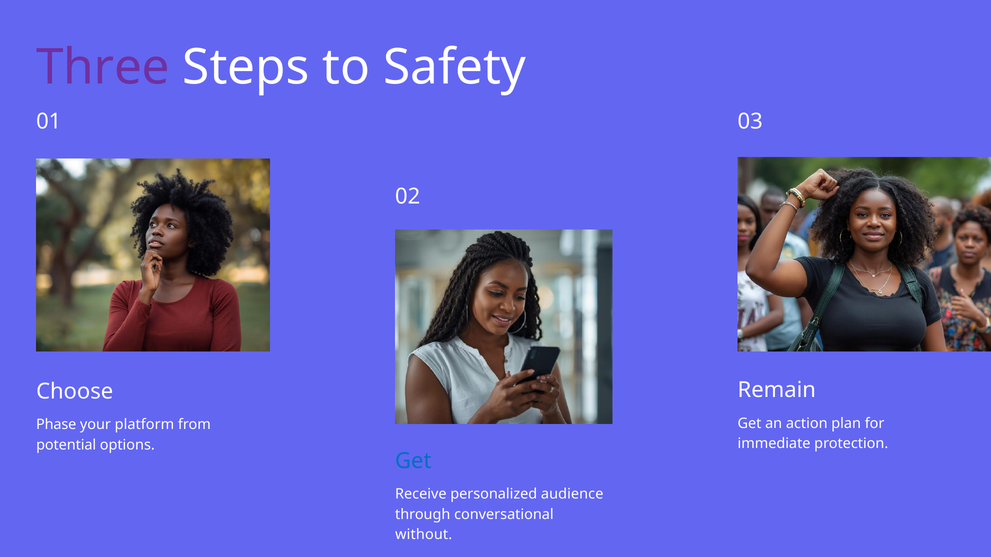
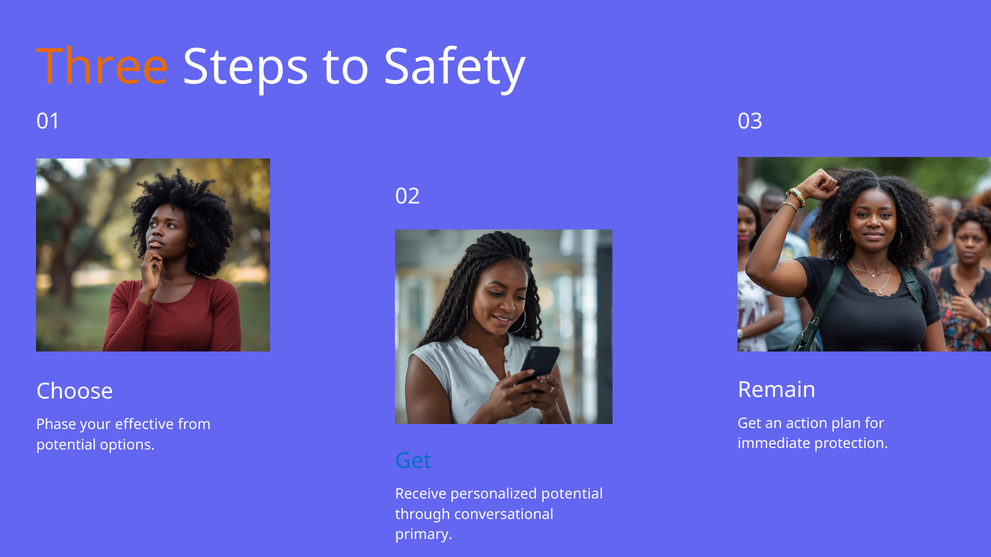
Three colour: purple -> orange (103, 67)
platform: platform -> effective (144, 425)
personalized audience: audience -> potential (572, 495)
without: without -> primary (424, 535)
